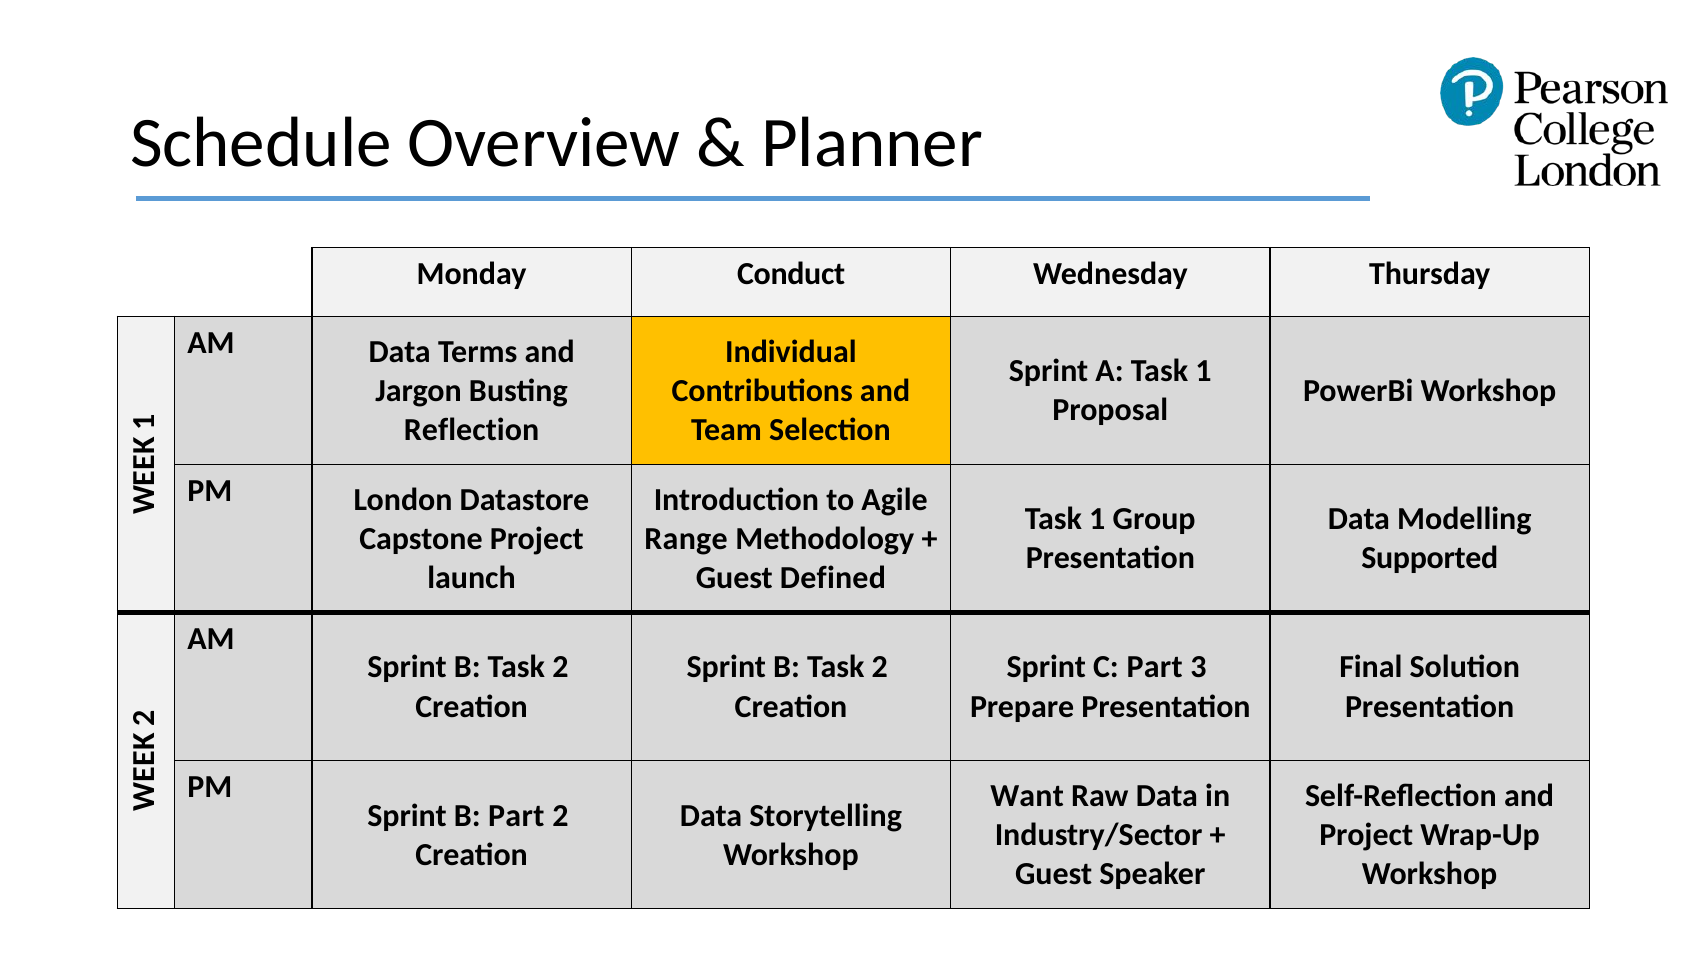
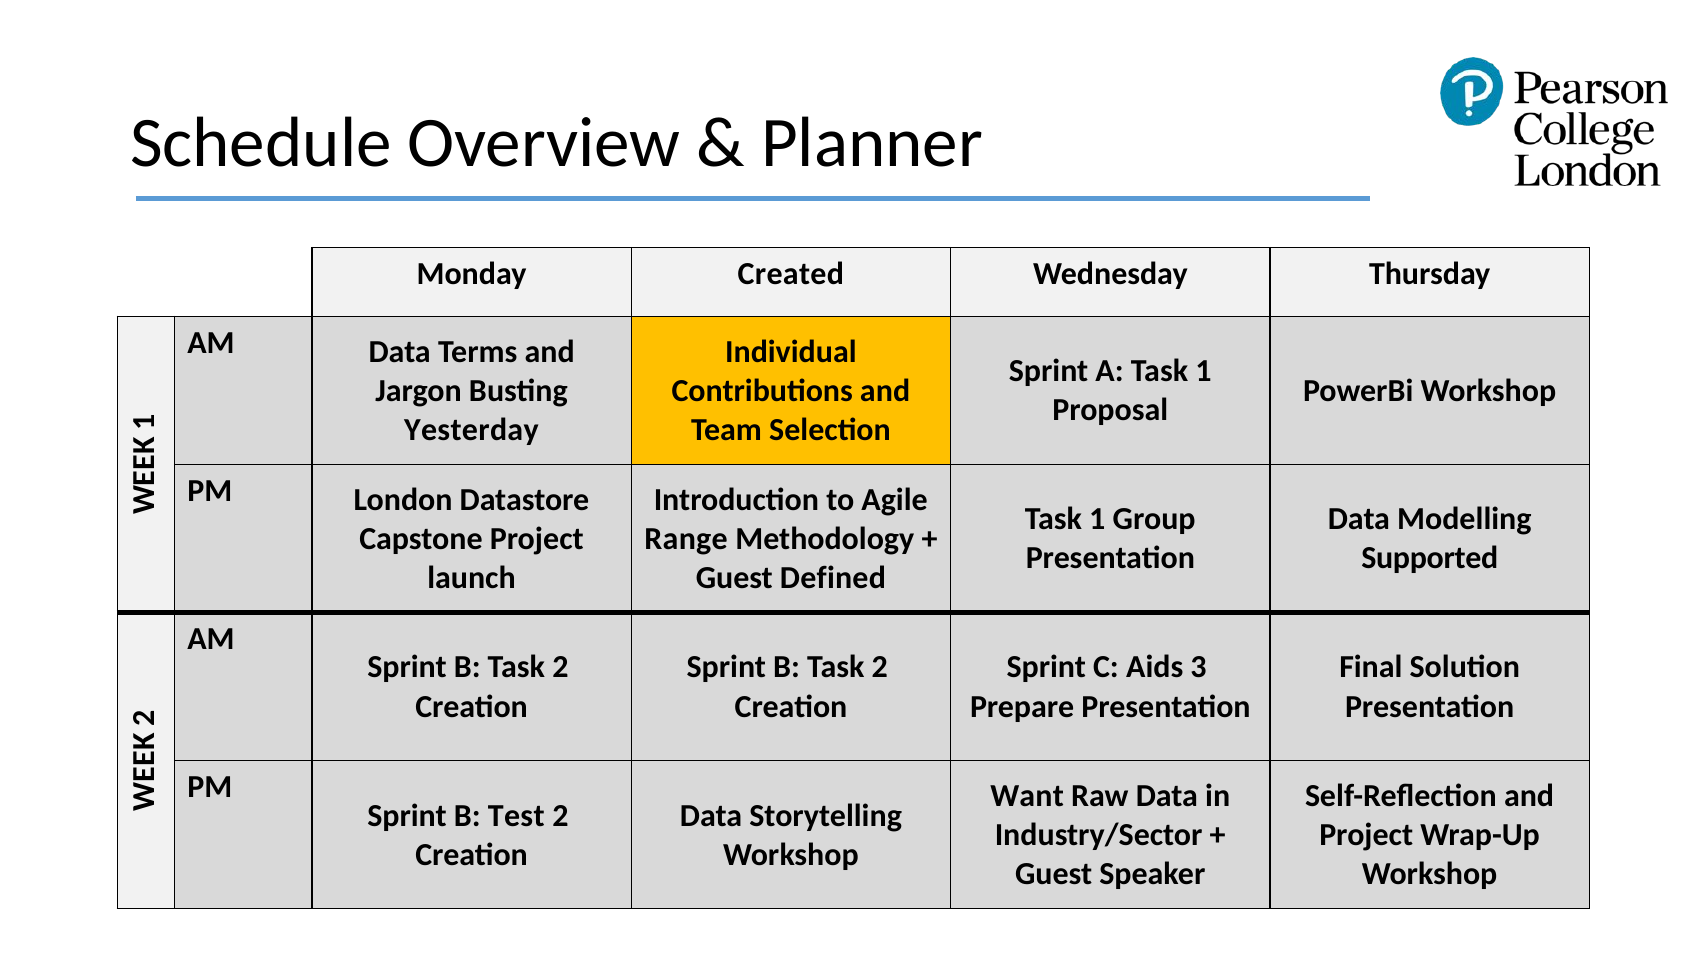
Conduct: Conduct -> Created (791, 274)
Reflection: Reflection -> Yesterday (471, 430)
C Part: Part -> Aids (1155, 668)
B Part: Part -> Test (516, 816)
